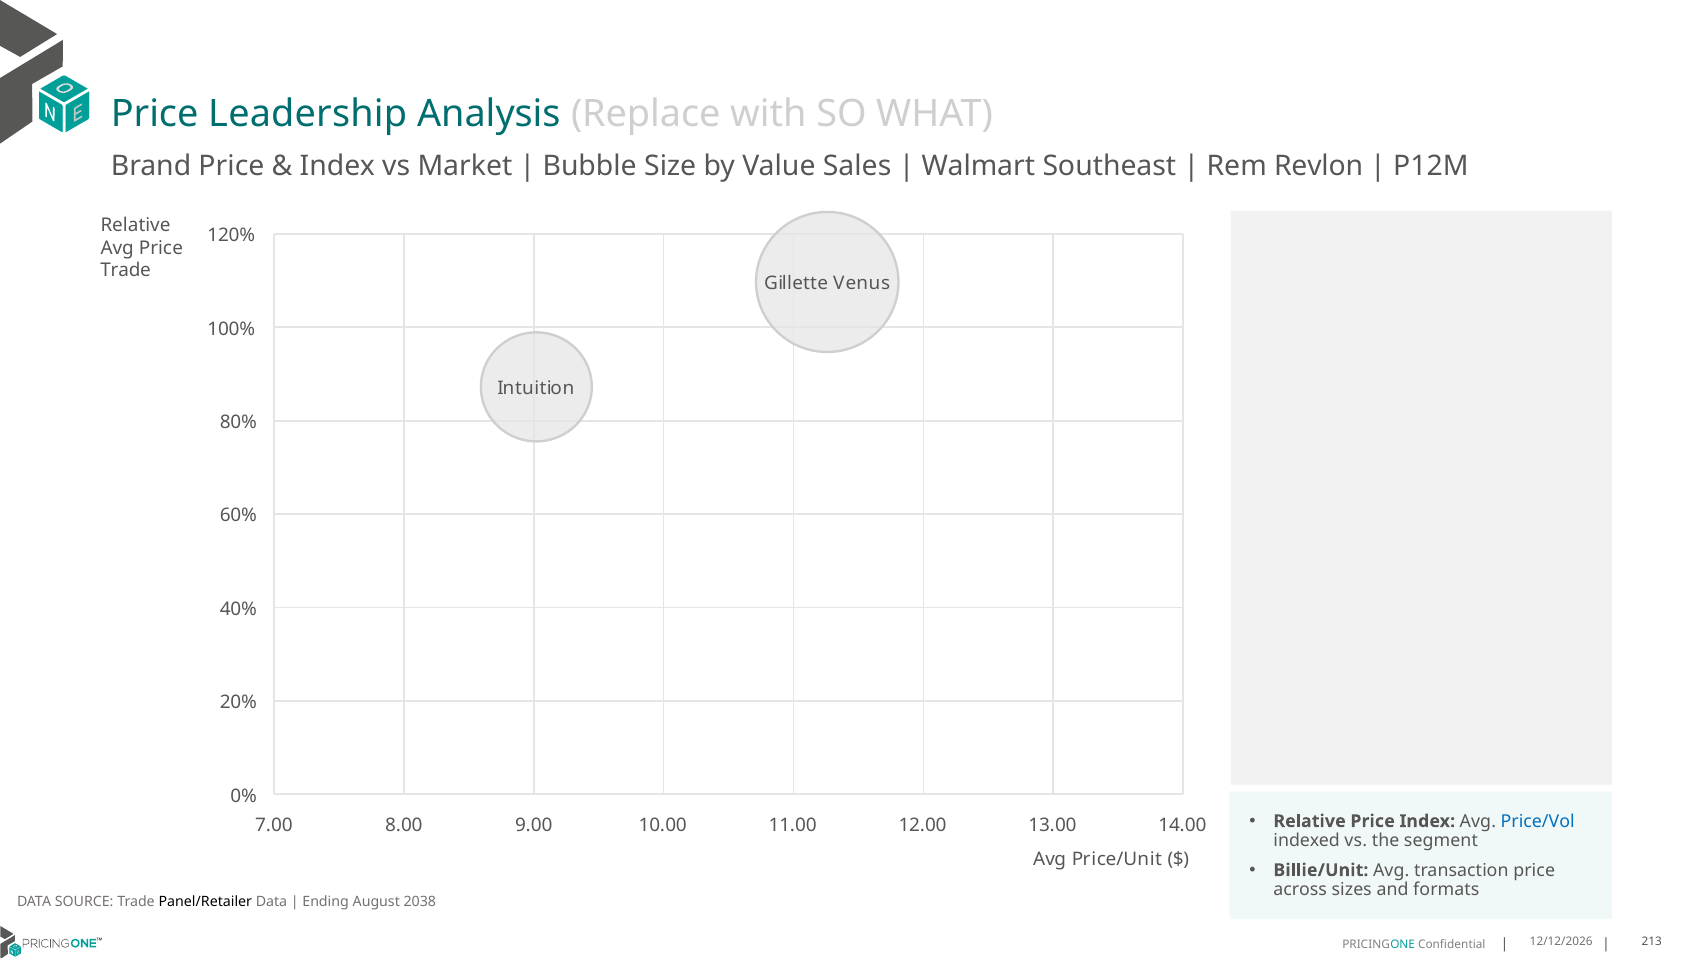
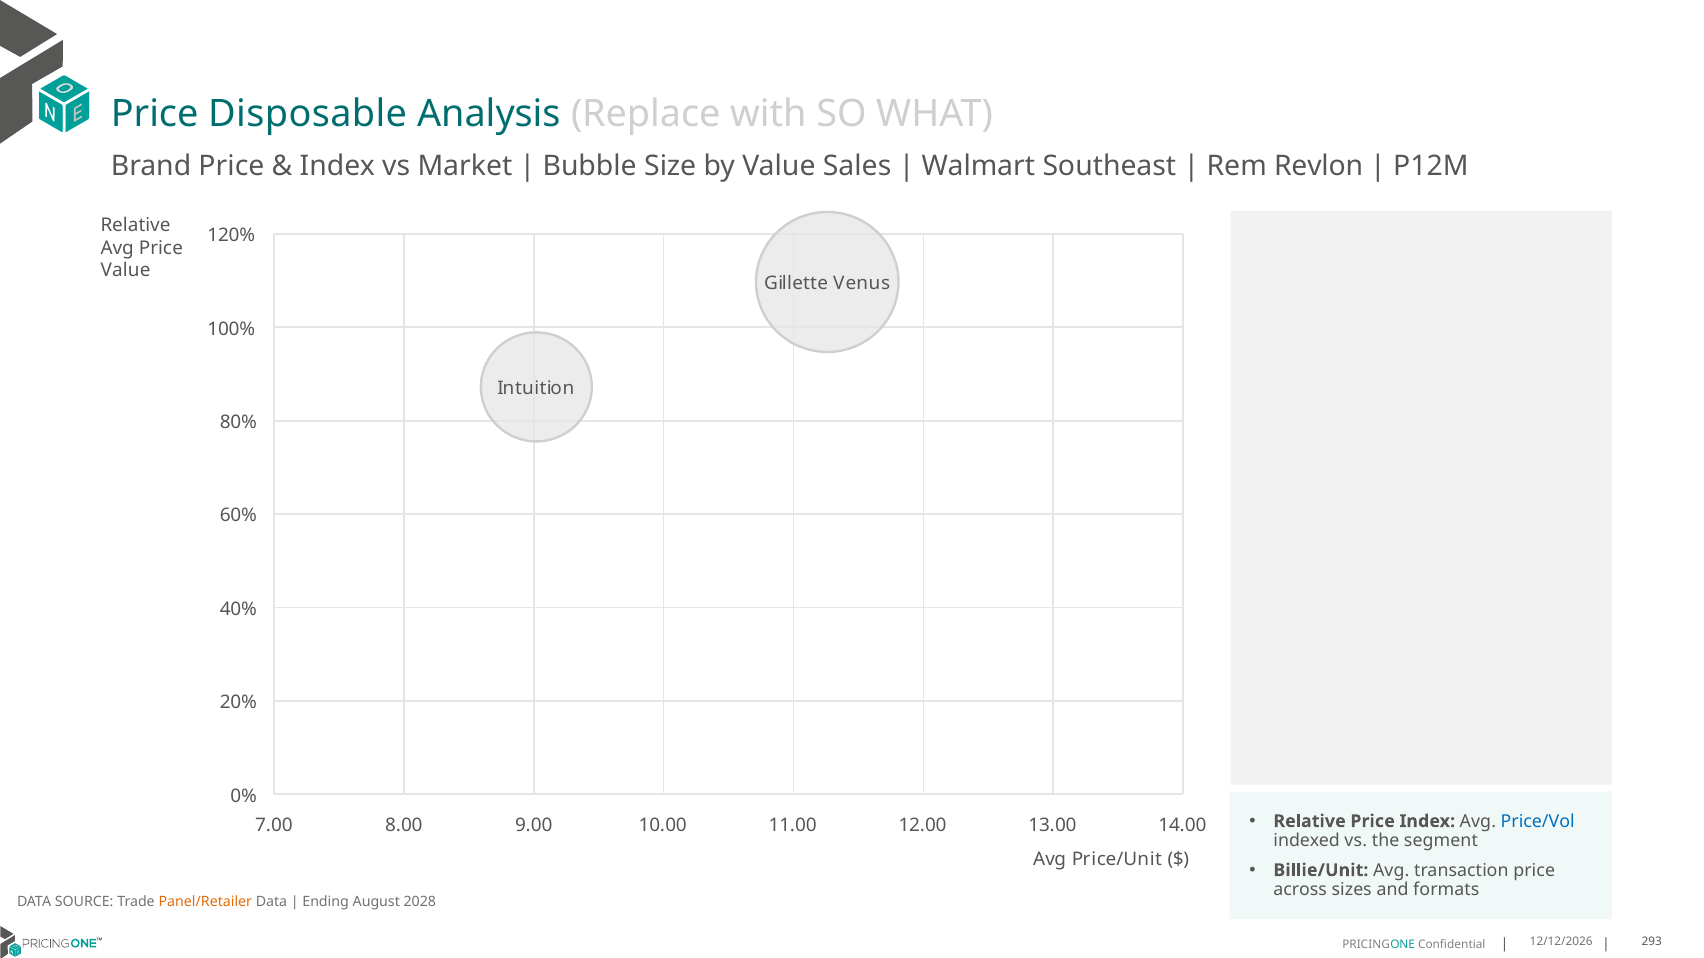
Leadership: Leadership -> Disposable (308, 115)
Trade: Trade -> Value (125, 271)
Panel/Retailer colour: black -> orange (205, 903)
2038: 2038 -> 2028 (420, 903)
213: 213 -> 293 (1652, 942)
